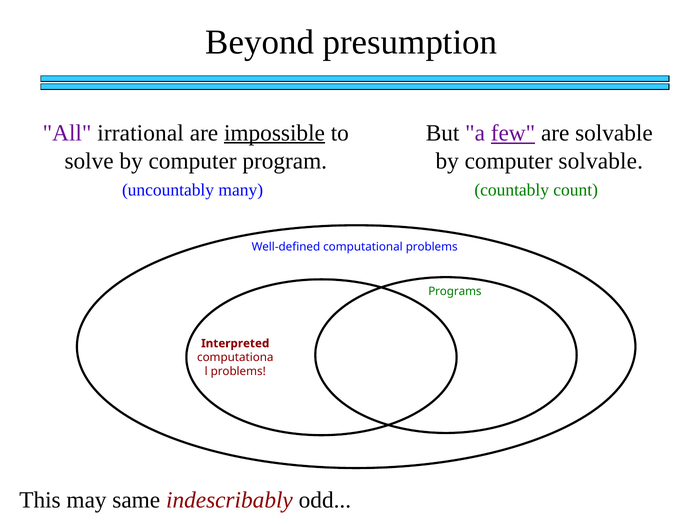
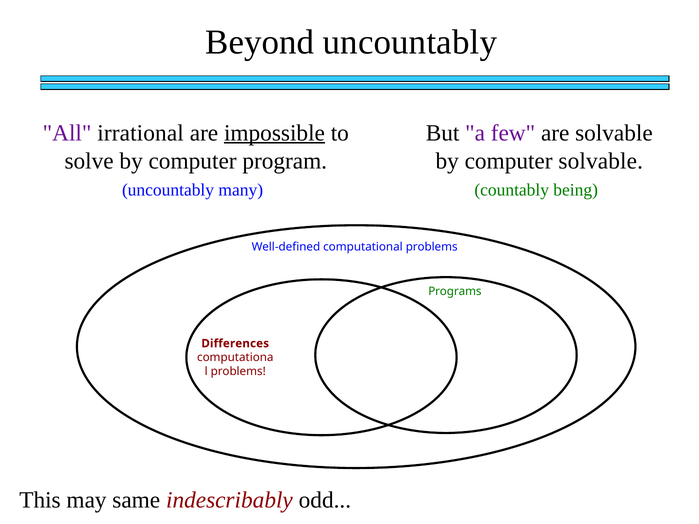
Beyond presumption: presumption -> uncountably (410, 42)
few underline: present -> none (513, 133)
count: count -> being (576, 190)
Interpreted: Interpreted -> Differences (235, 344)
